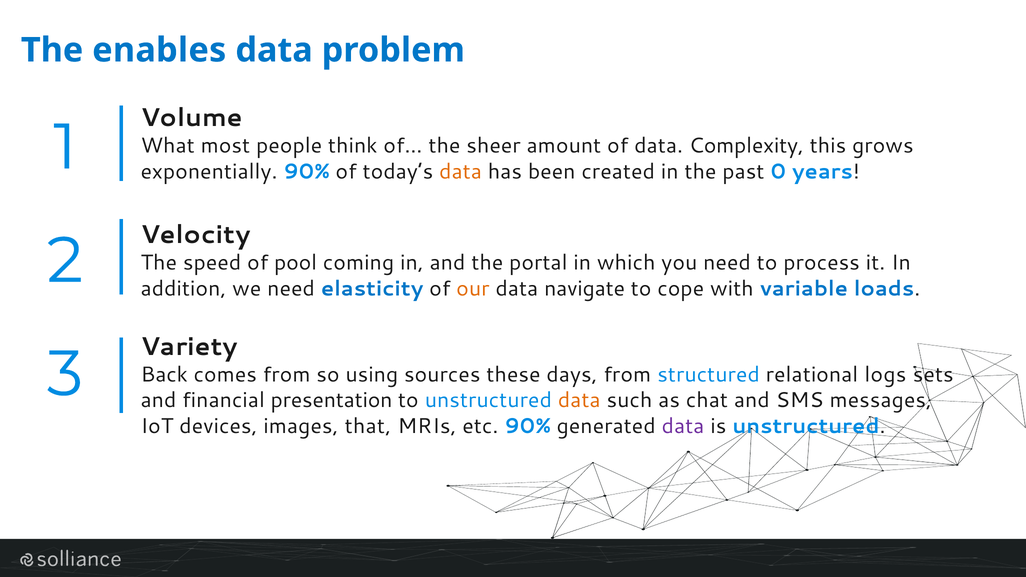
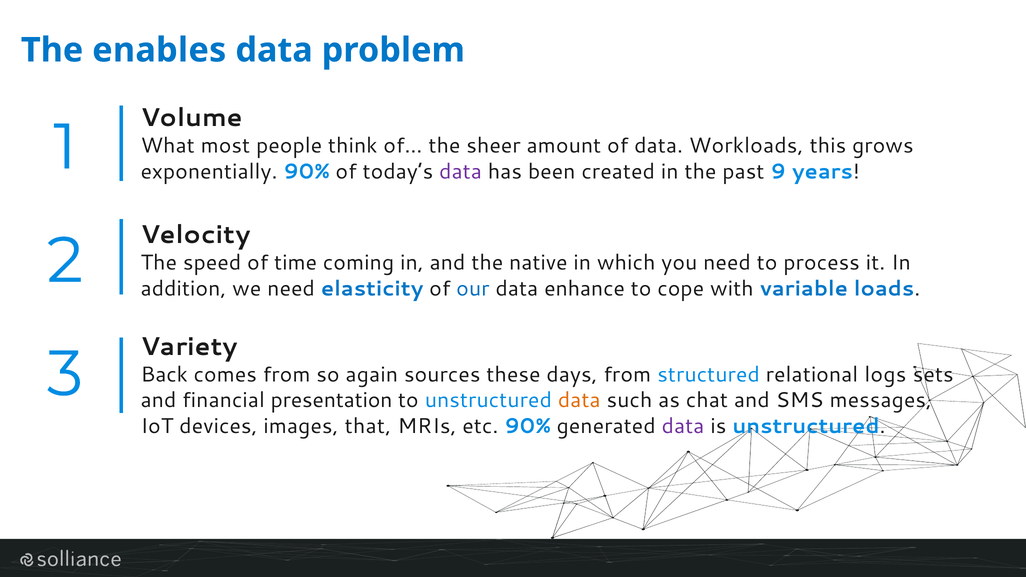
Complexity: Complexity -> Workloads (746, 146)
data colour: orange -> purple (460, 172)
0: 0 -> 9 (778, 172)
pool: pool -> time (296, 263)
portal: portal -> native (538, 263)
our colour: orange -> blue (473, 289)
navigate: navigate -> enhance (585, 289)
using: using -> again (372, 375)
